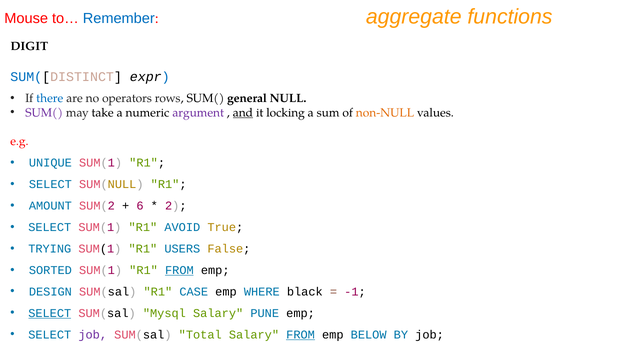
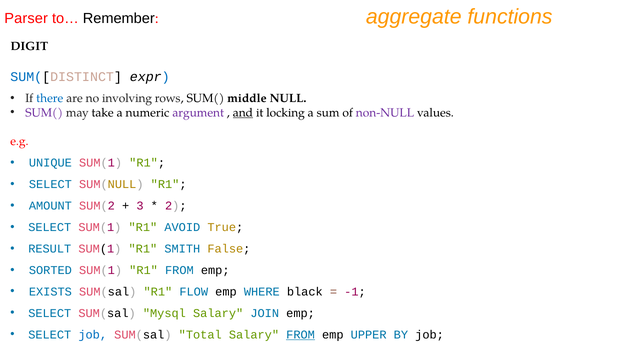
Mouse: Mouse -> Parser (26, 18)
Remember colour: blue -> black (119, 18)
operators: operators -> involving (127, 98)
general: general -> middle (247, 98)
non-NULL colour: orange -> purple (385, 113)
6: 6 -> 3 (140, 206)
TRYING: TRYING -> RESULT (50, 249)
USERS: USERS -> SMITH (182, 249)
FROM underline: present -> none (179, 270)
DESIGN: DESIGN -> EXISTS (50, 292)
CASE: CASE -> FLOW (194, 292)
SELECT underline: present -> none (50, 313)
PUNE: PUNE -> JOIN (265, 313)
job colour: purple -> blue (93, 335)
BELOW: BELOW -> UPPER (369, 335)
